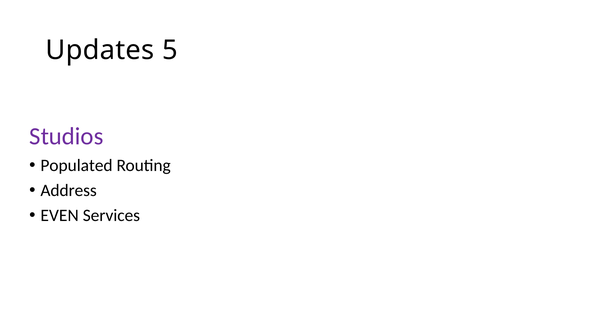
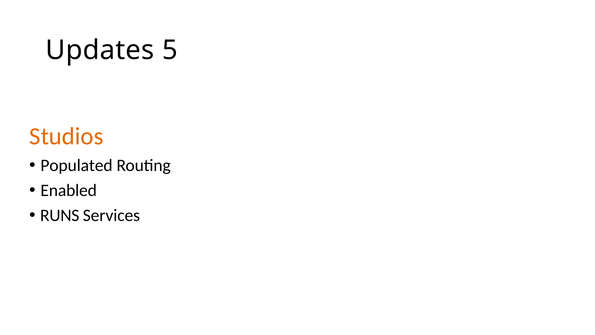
Studios colour: purple -> orange (66, 136)
Address: Address -> Enabled (69, 190)
EVEN: EVEN -> RUNS (60, 215)
